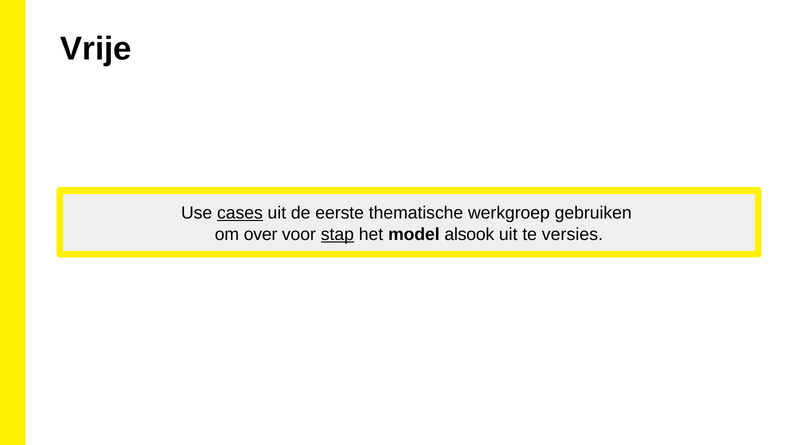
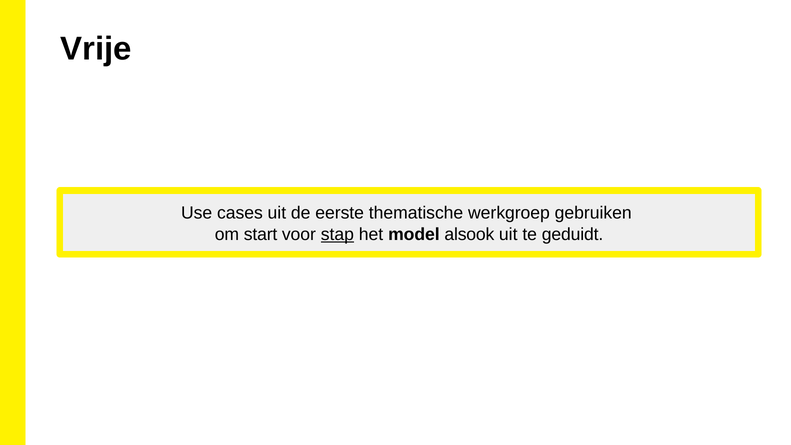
cases underline: present -> none (240, 213)
over: over -> start (261, 234)
versies: versies -> geduidt (573, 234)
